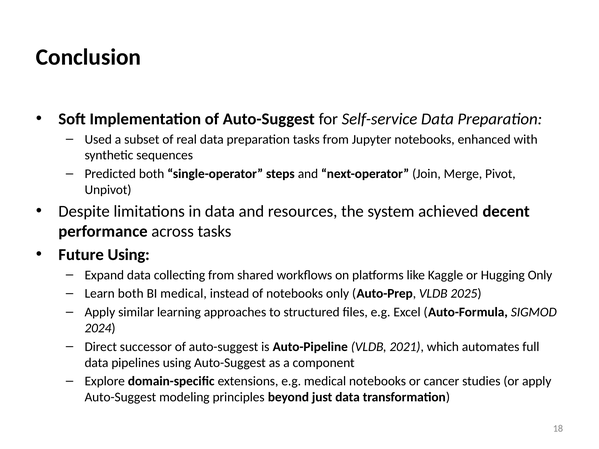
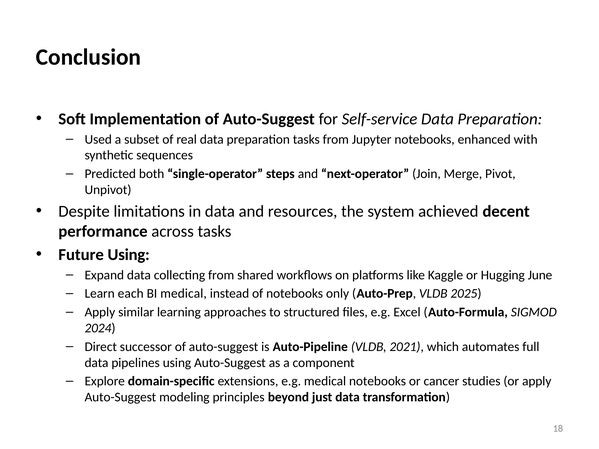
Hugging Only: Only -> June (540, 275)
Learn both: both -> each (131, 294)
